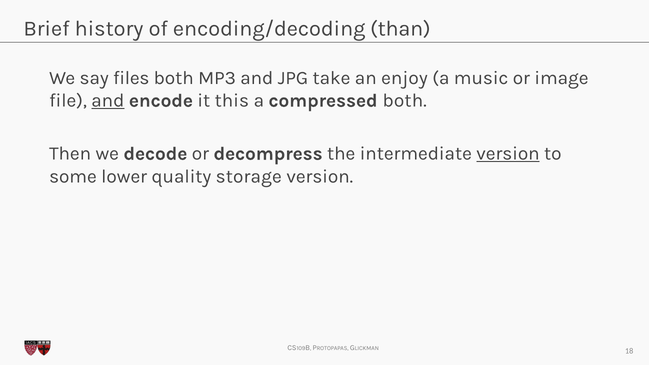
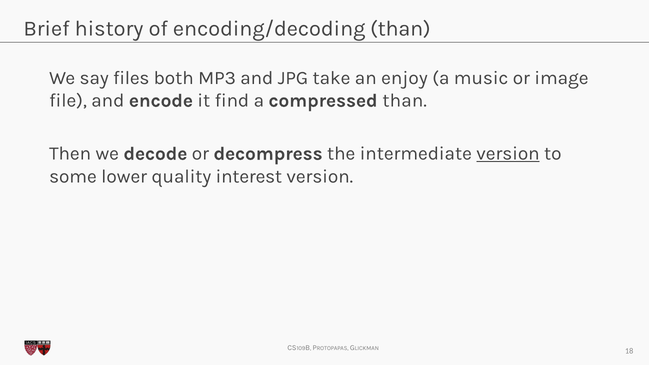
and underline: present -> none (108, 101)
this: this -> find (232, 101)
compressed both: both -> than (405, 101)
storage: storage -> interest (249, 176)
